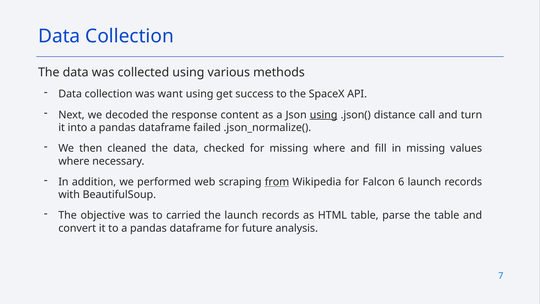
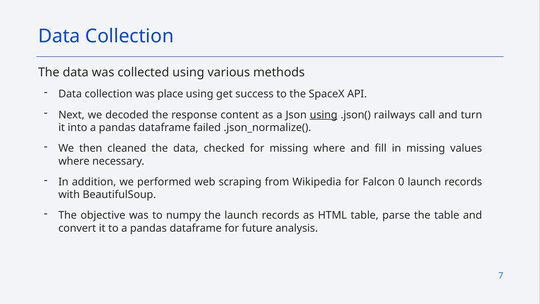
want: want -> place (170, 94)
distance: distance -> railways (395, 115)
from underline: present -> none (277, 182)
6: 6 -> 0 (401, 182)
carried: carried -> numpy (183, 215)
